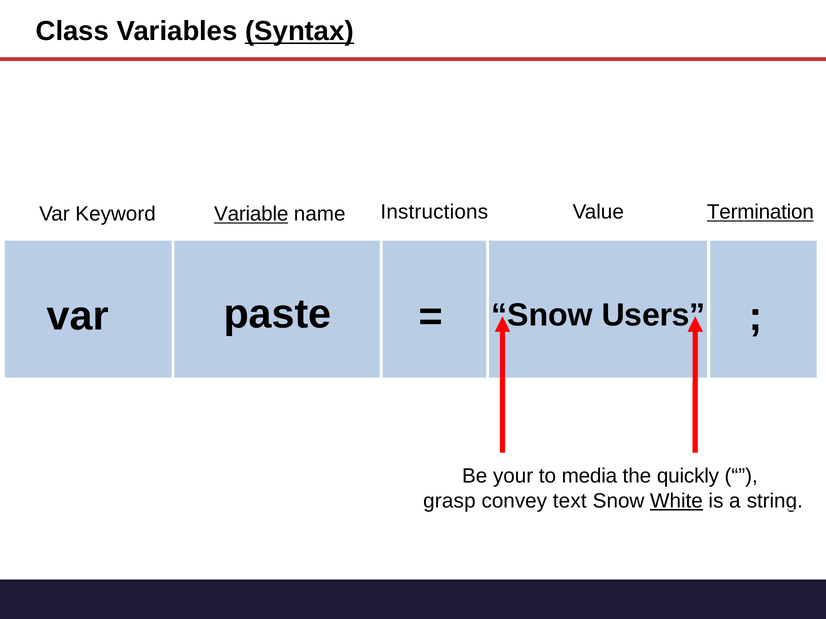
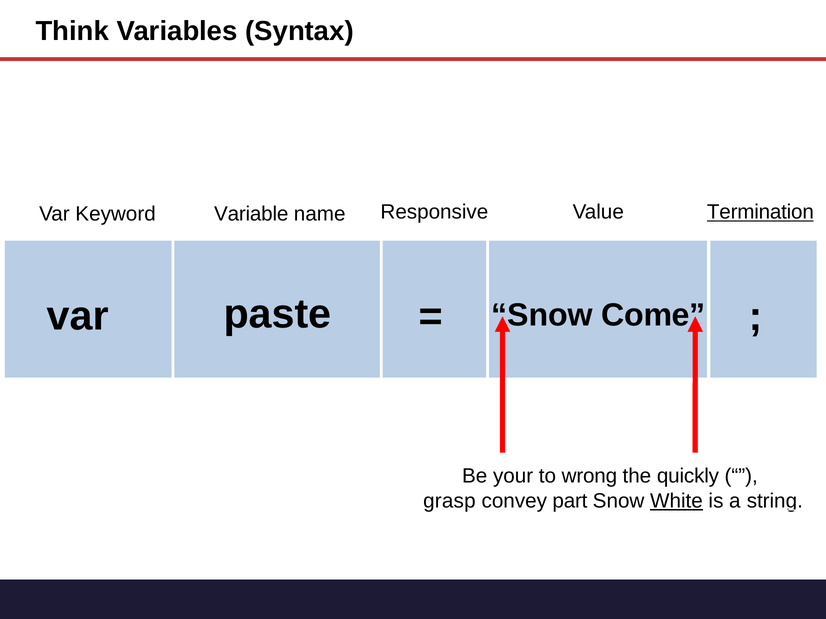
Class: Class -> Think (72, 31)
Syntax underline: present -> none (300, 31)
Variable underline: present -> none (251, 214)
Instructions: Instructions -> Responsive (434, 212)
Users: Users -> Come (653, 316)
media: media -> wrong (589, 476)
text: text -> part (570, 501)
